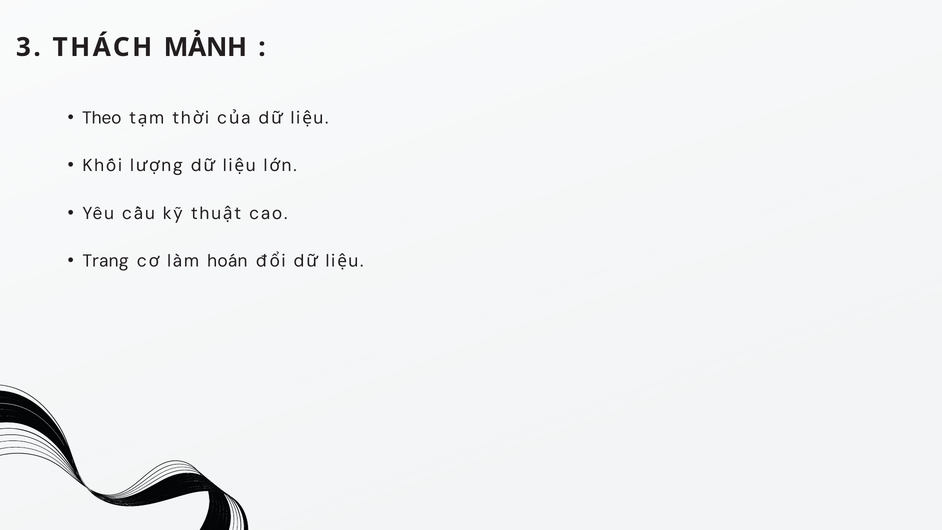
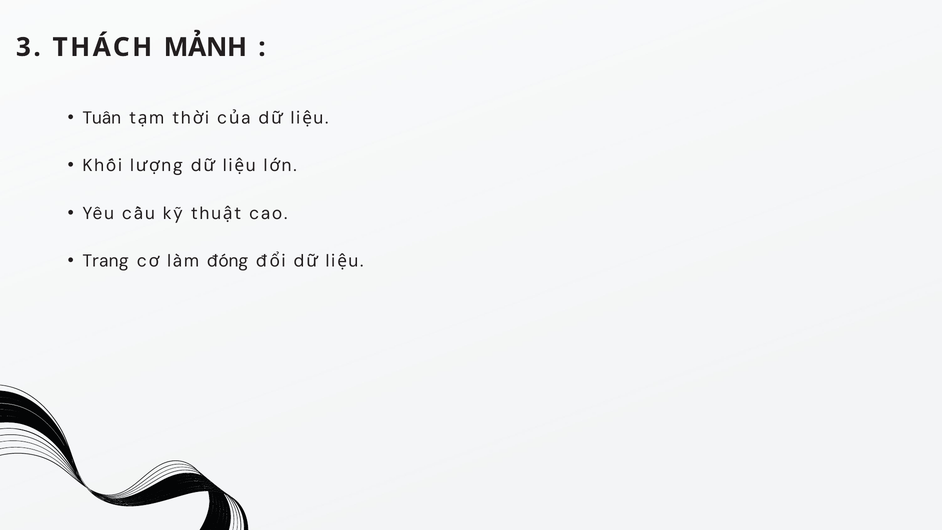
Theo: Theo -> Tuân (102, 118)
hoán: hoán -> đóng (228, 261)
